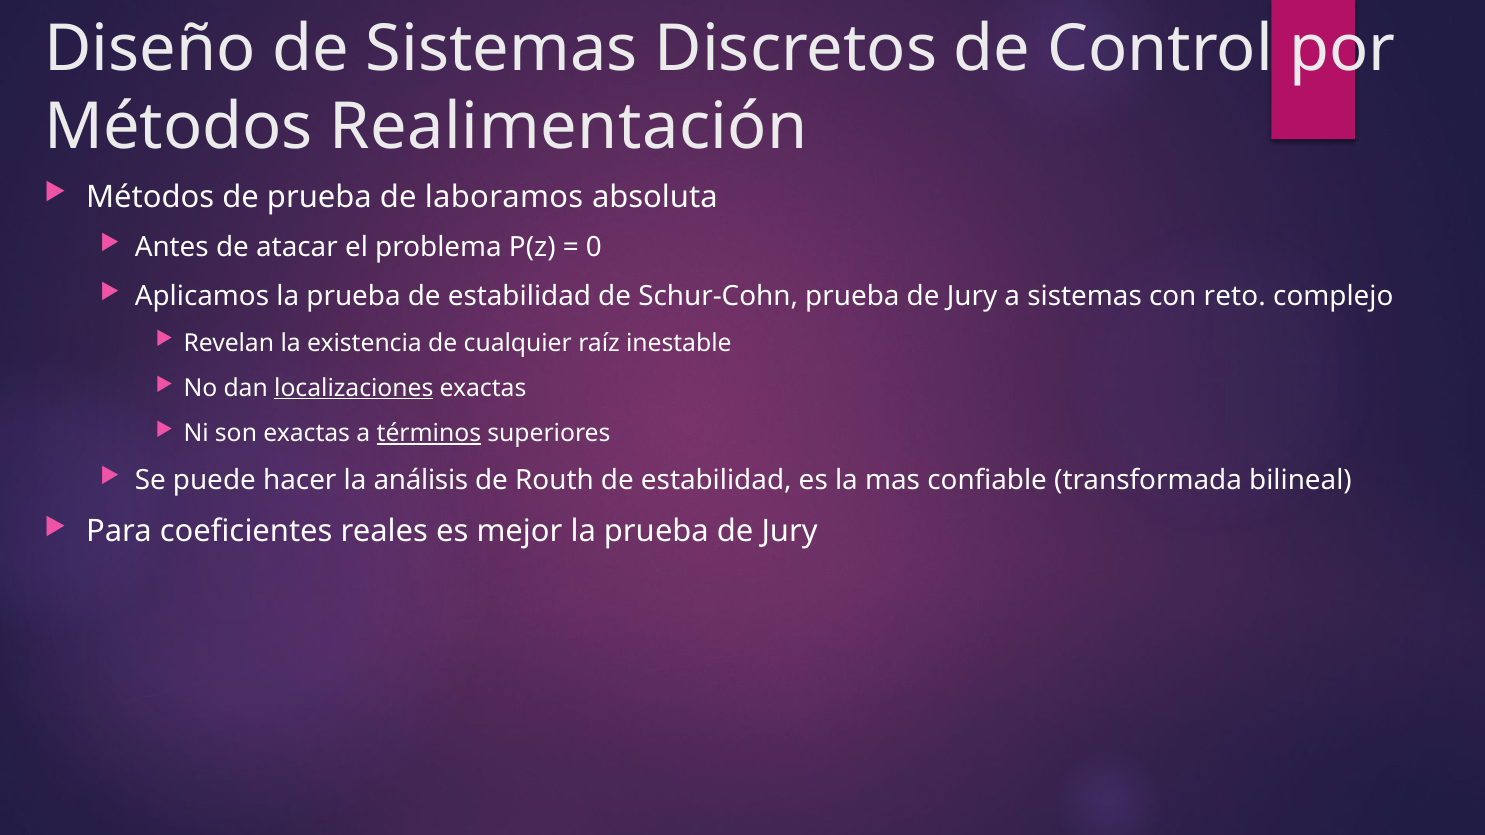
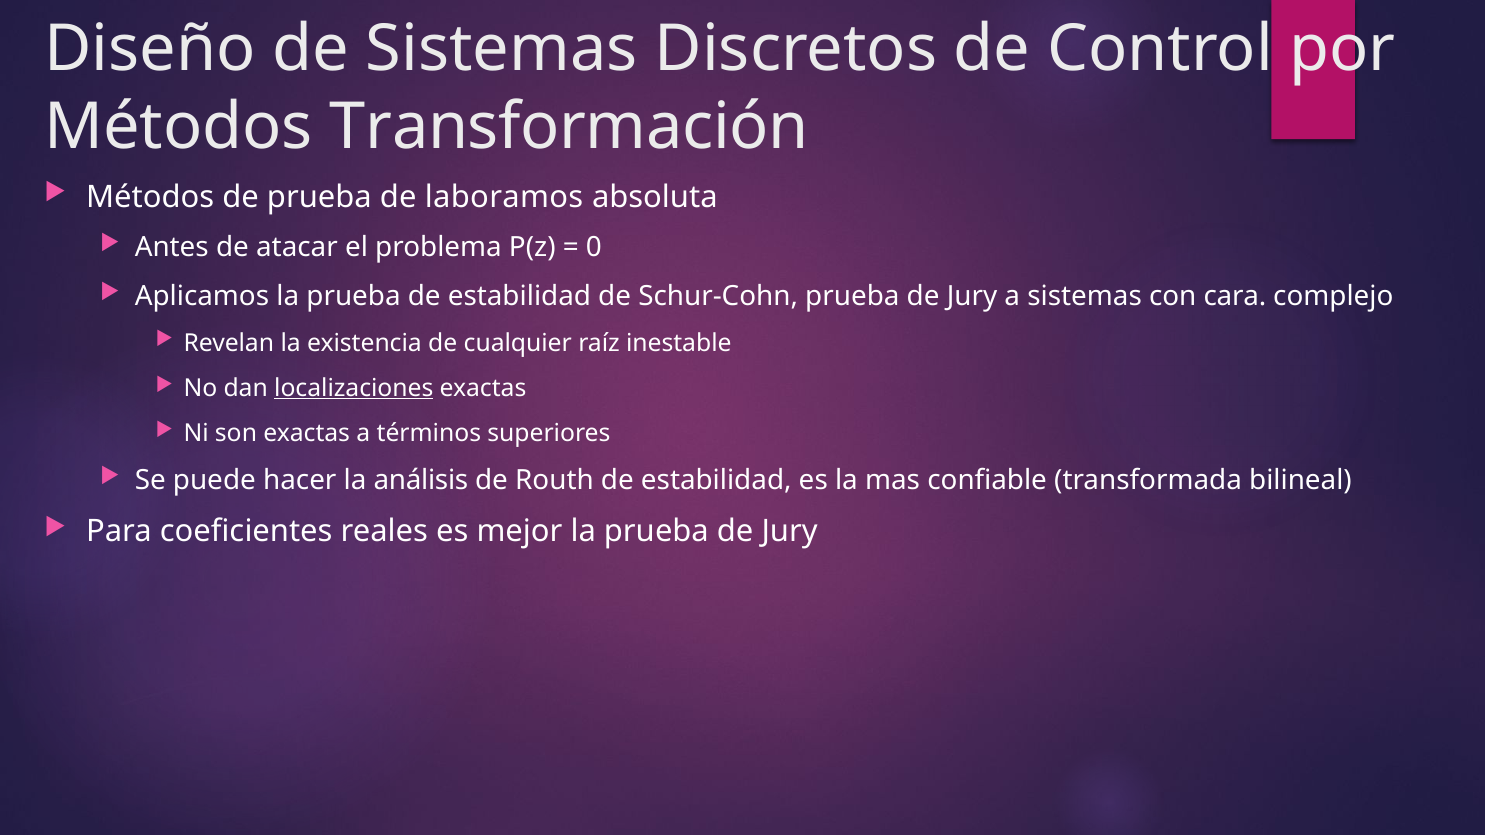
Realimentación: Realimentación -> Transformación (569, 127)
reto: reto -> cara (1235, 296)
términos underline: present -> none (429, 433)
